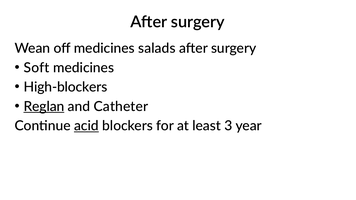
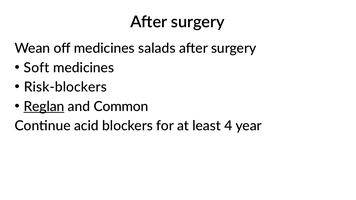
High-blockers: High-blockers -> Risk-blockers (65, 87)
Catheter: Catheter -> Common (121, 107)
acid underline: present -> none (86, 126)
3: 3 -> 4 (228, 126)
